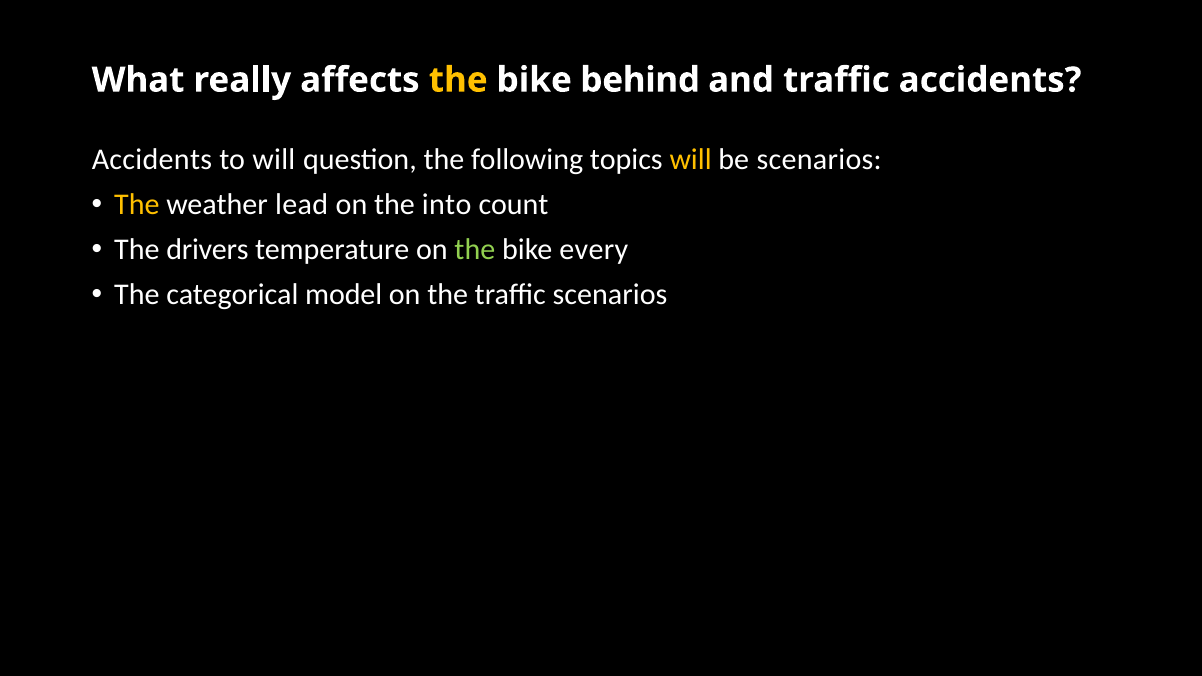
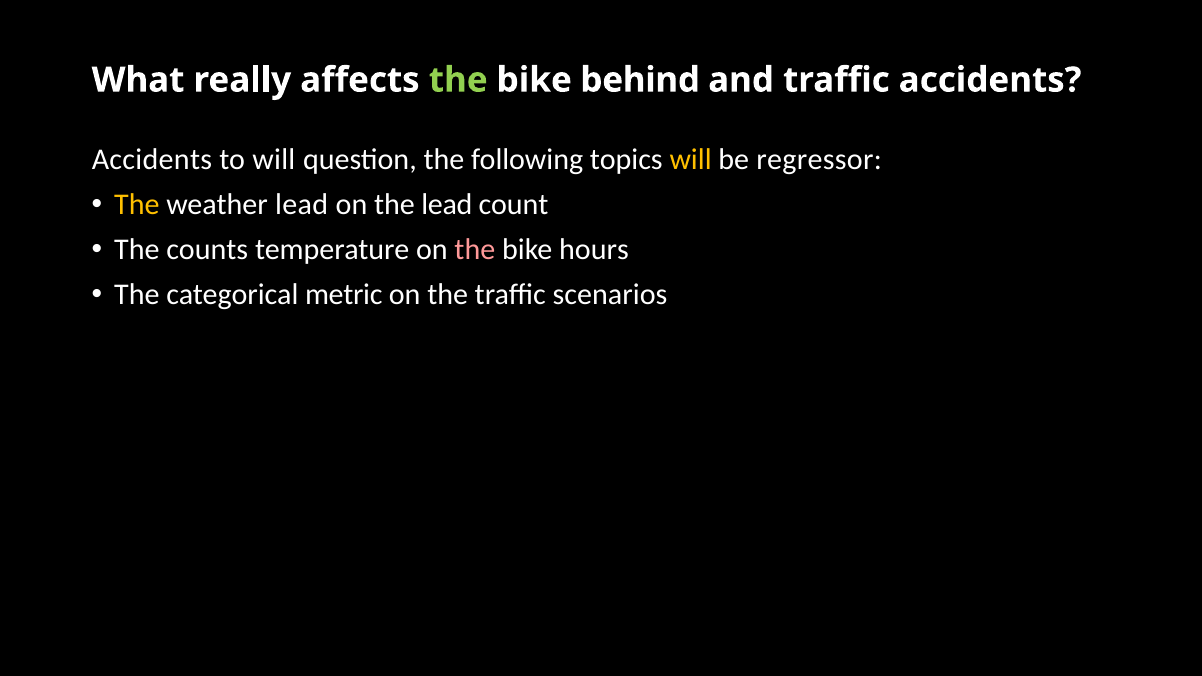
the colour: yellow -> light green (458, 80)
be scenarios: scenarios -> regressor (819, 160)
the into: into -> lead (447, 205)
drivers: drivers -> counts (207, 250)
the colour: light green -> pink (475, 250)
every: every -> hours (594, 250)
model: model -> metric (344, 295)
